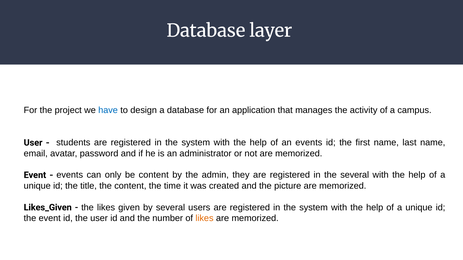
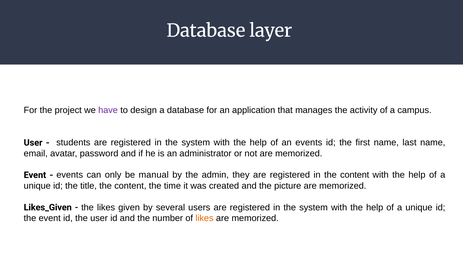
have colour: blue -> purple (108, 110)
be content: content -> manual (154, 175)
in the several: several -> content (355, 175)
